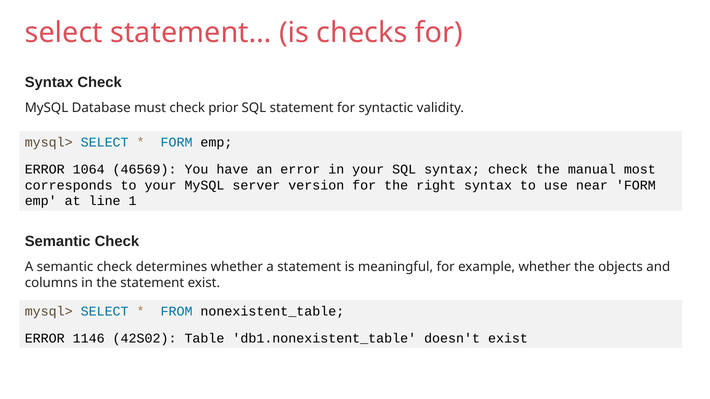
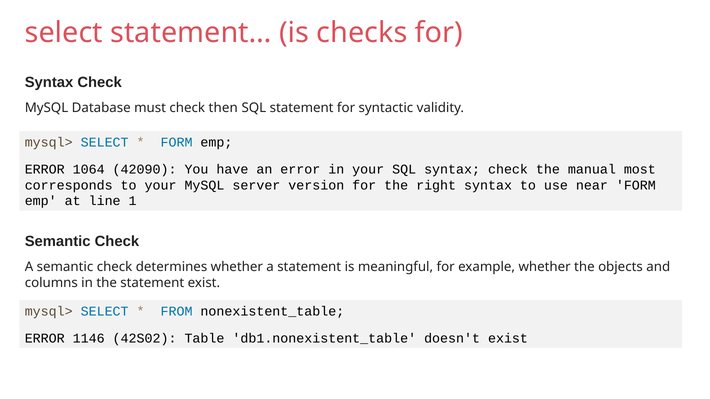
prior: prior -> then (223, 108)
46569: 46569 -> 42090 (145, 169)
